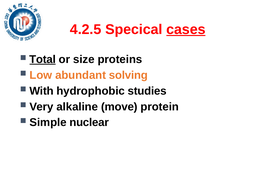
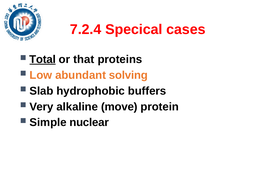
4.2.5: 4.2.5 -> 7.2.4 (86, 30)
cases underline: present -> none (186, 30)
size: size -> that (84, 60)
With: With -> Slab (41, 91)
studies: studies -> buffers (147, 91)
